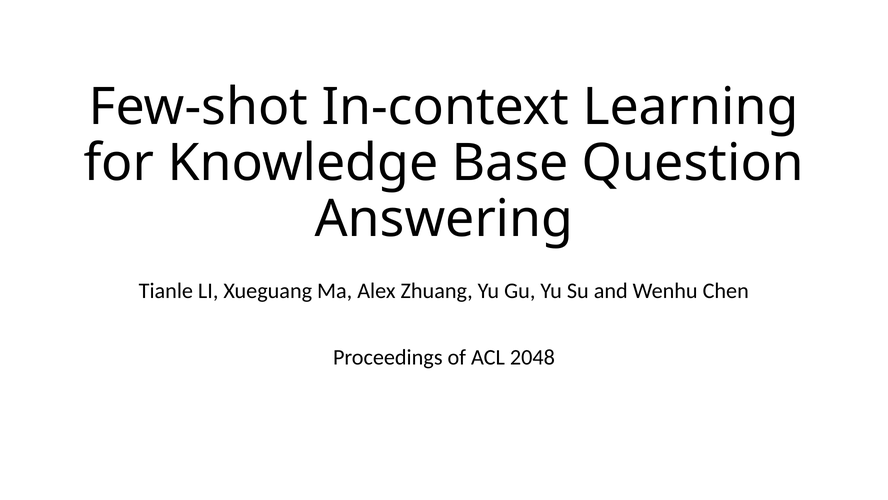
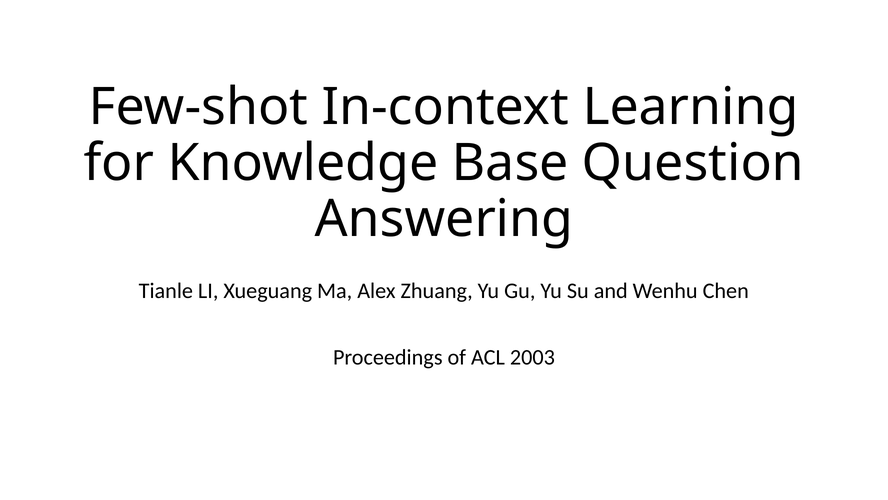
2048: 2048 -> 2003 (532, 357)
